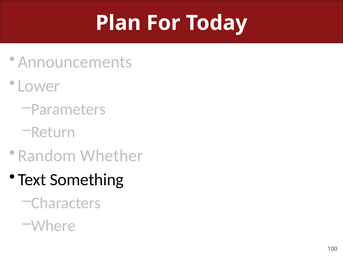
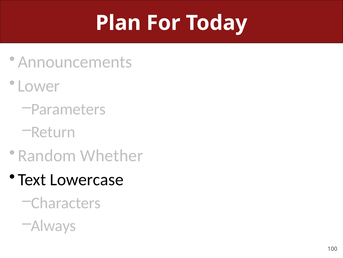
Something: Something -> Lowercase (87, 179)
Where: Where -> Always (53, 225)
